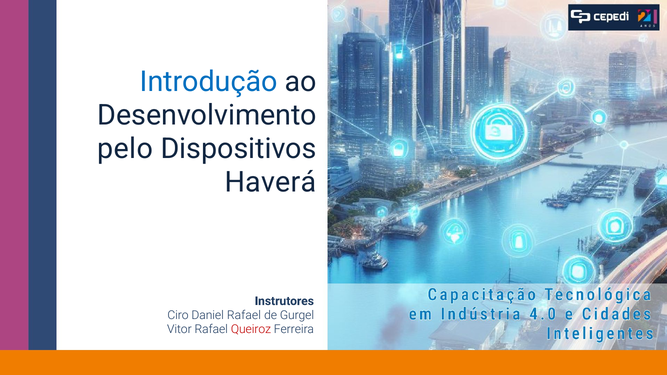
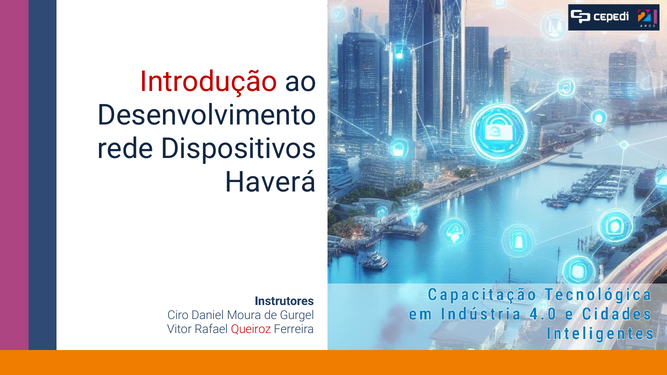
Introdução colour: blue -> red (209, 82)
pelo: pelo -> rede (125, 149)
Daniel Rafael: Rafael -> Moura (244, 315)
